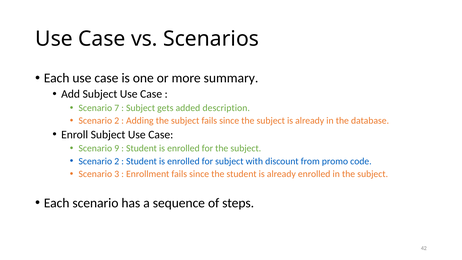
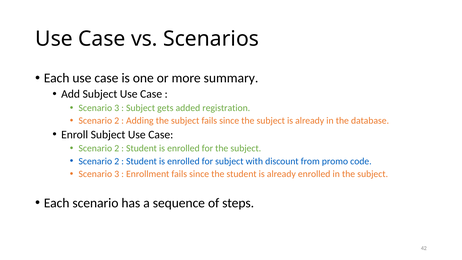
7: 7 -> 3 (117, 108)
description: description -> registration (226, 108)
9: 9 -> 2 (117, 148)
